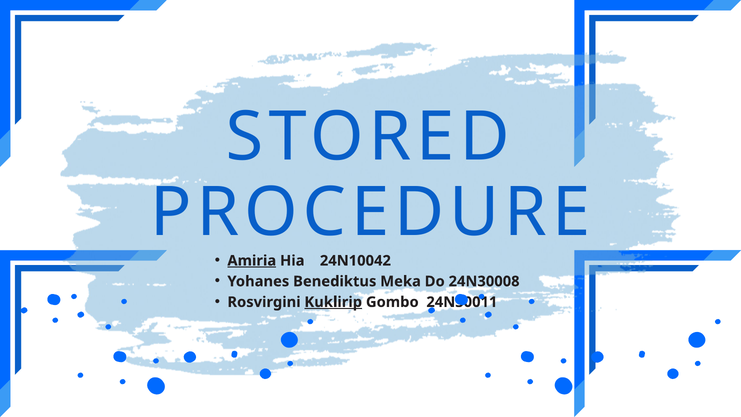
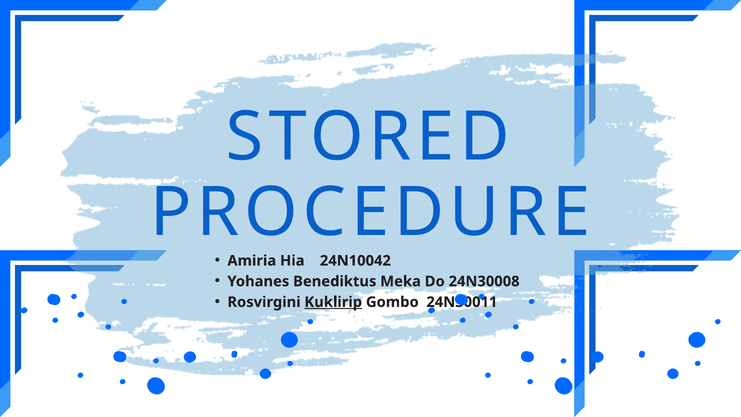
Amiria underline: present -> none (252, 261)
